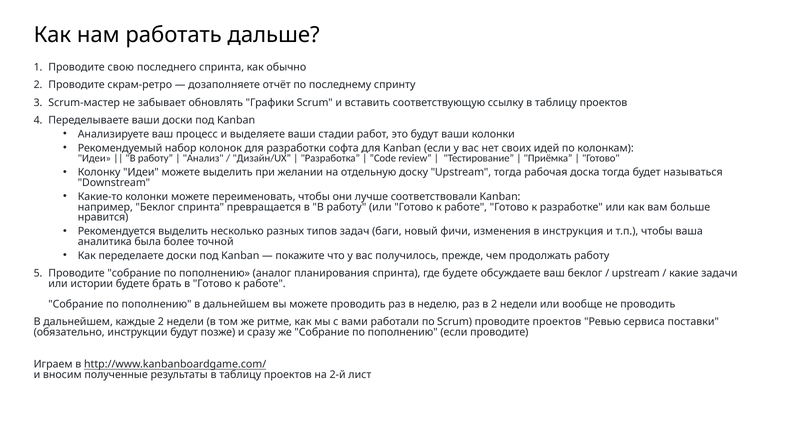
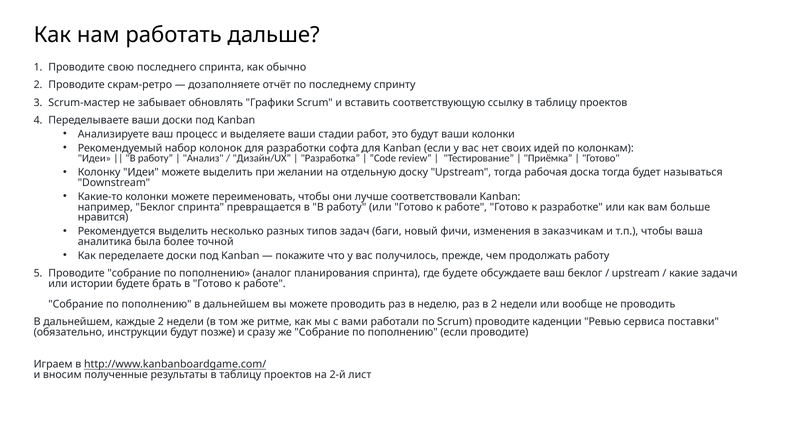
инструкция: инструкция -> заказчикам (573, 232)
проводите проектов: проектов -> каденции (557, 322)
